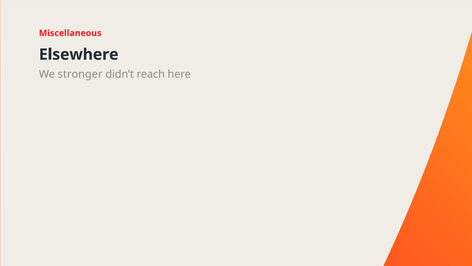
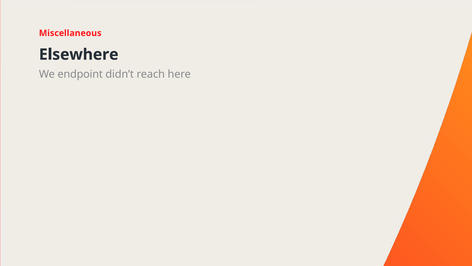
stronger: stronger -> endpoint (80, 74)
